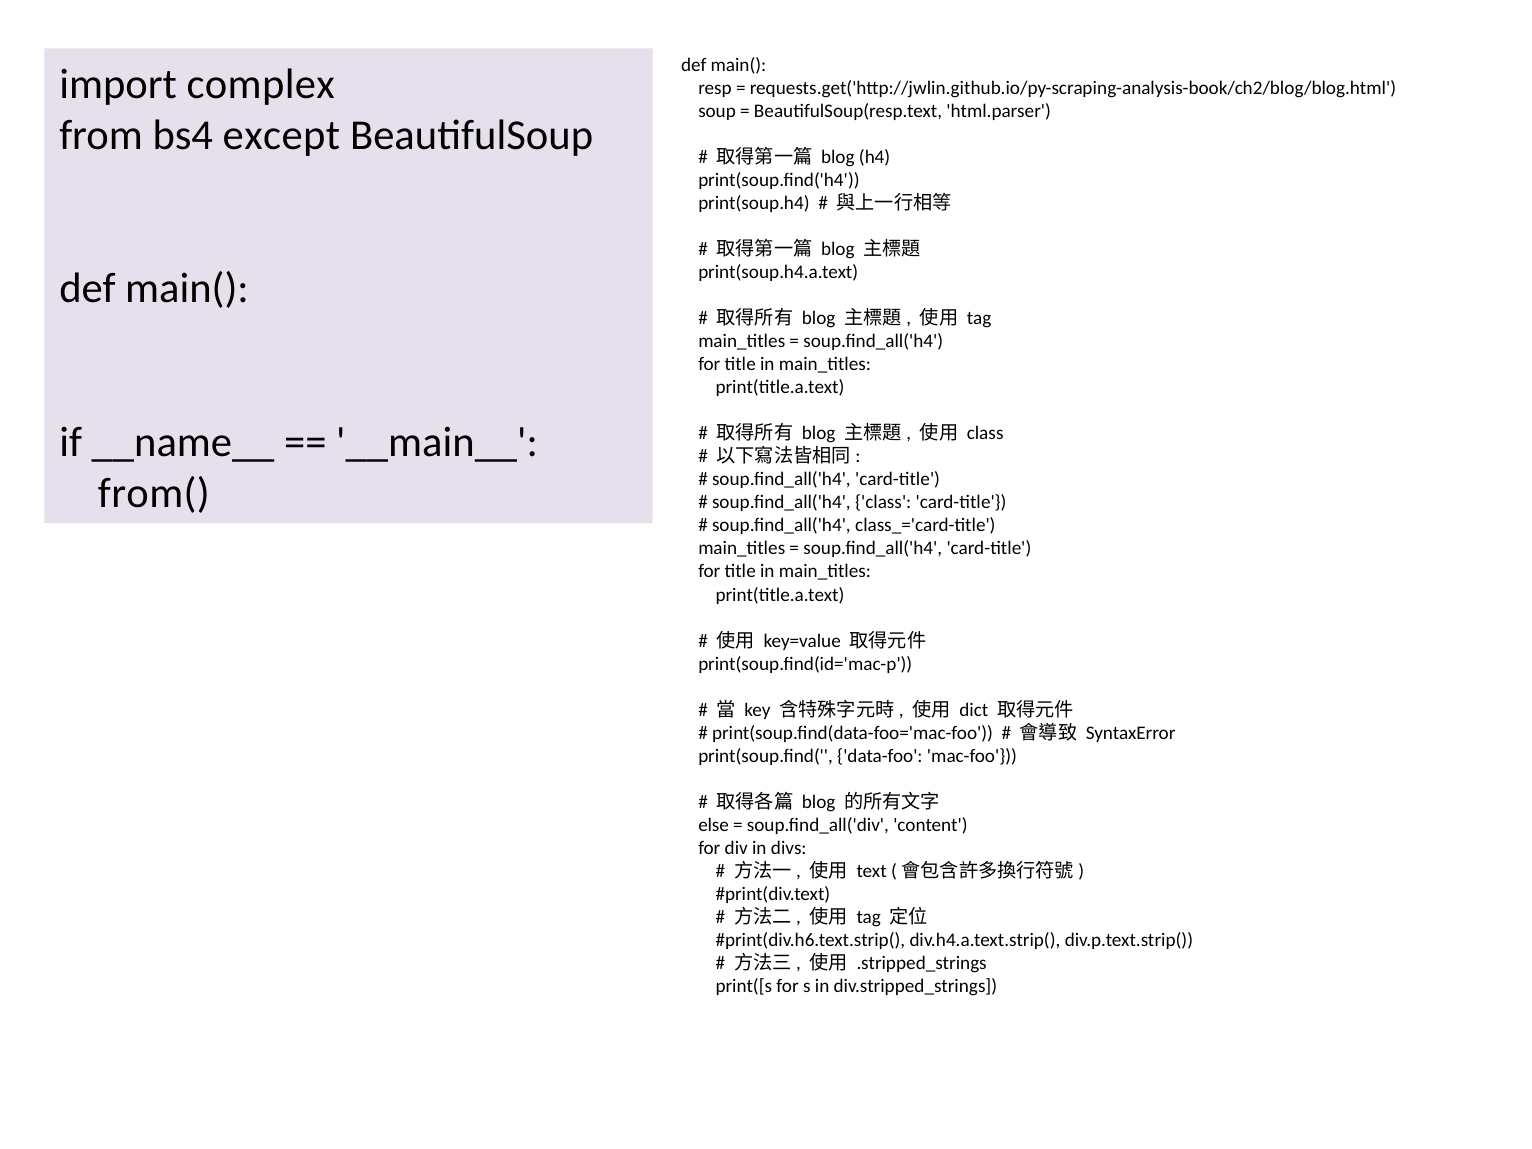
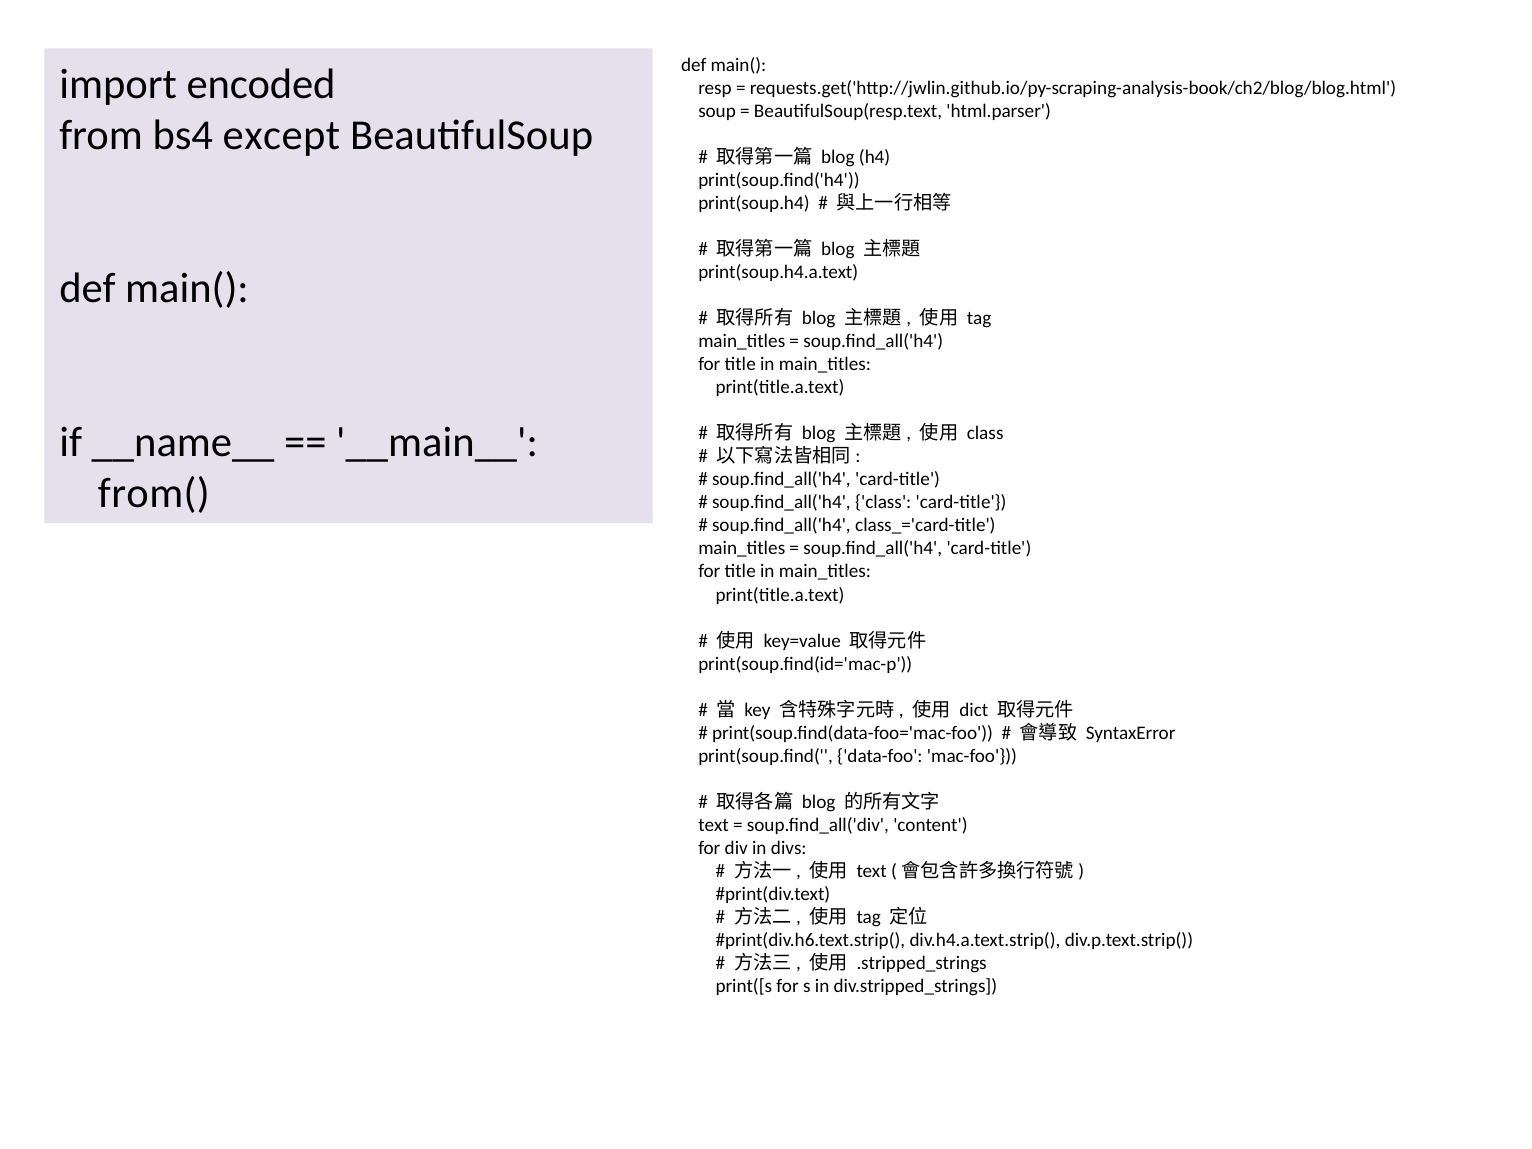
complex: complex -> encoded (261, 84)
else: else -> text (714, 825)
